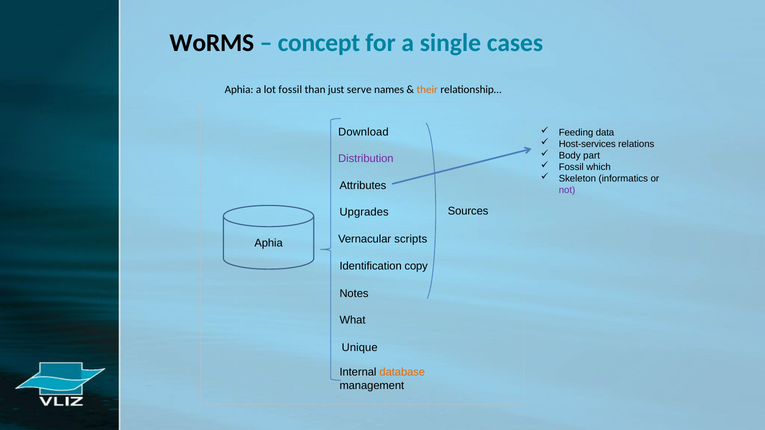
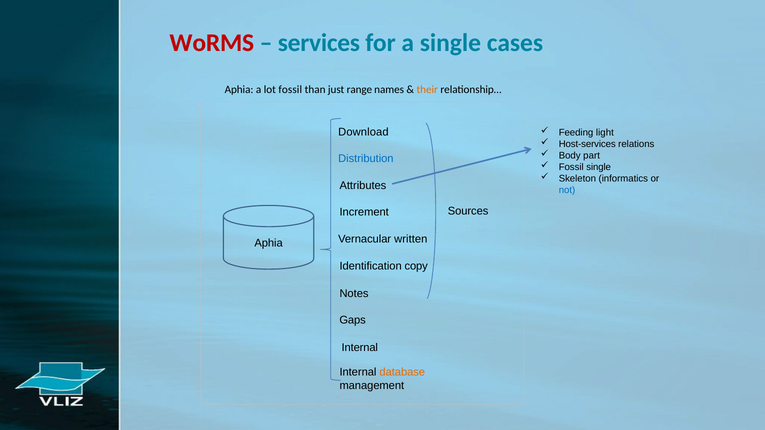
WoRMS colour: black -> red (212, 43)
concept: concept -> services (319, 43)
serve: serve -> range (359, 90)
data: data -> light (605, 133)
Distribution colour: purple -> blue (366, 159)
Fossil which: which -> single (599, 167)
not colour: purple -> blue (567, 190)
Upgrades: Upgrades -> Increment (364, 212)
scripts: scripts -> written (411, 239)
What: What -> Gaps (353, 320)
Unique: Unique -> Internal (360, 348)
